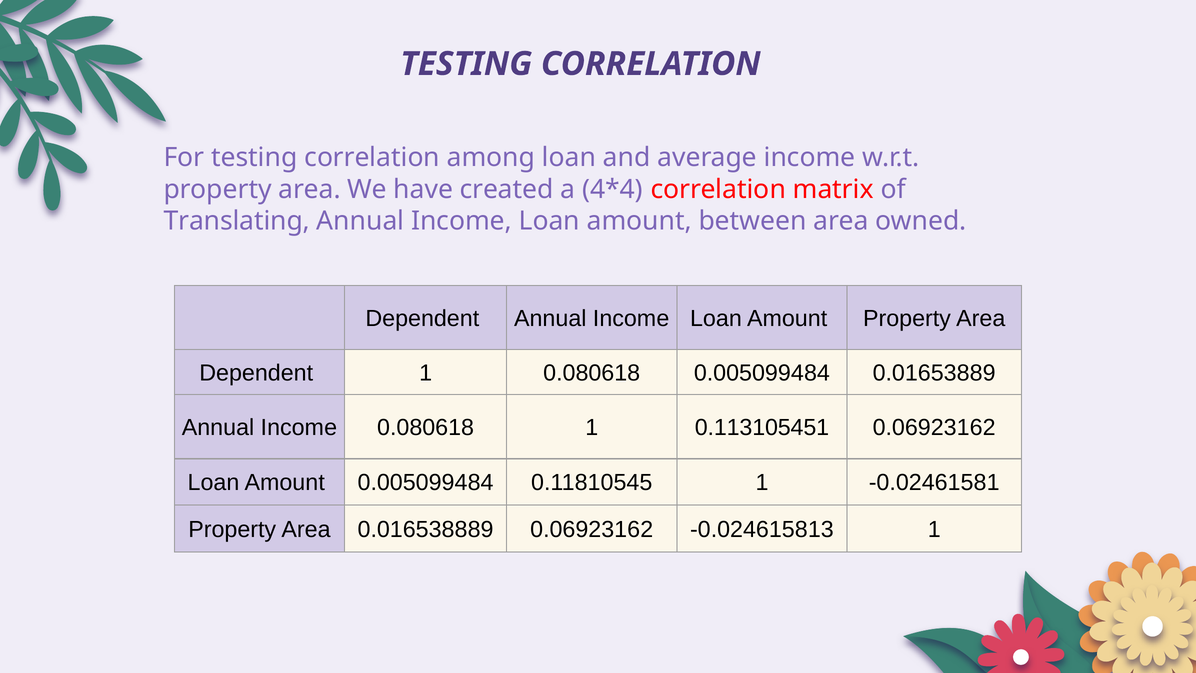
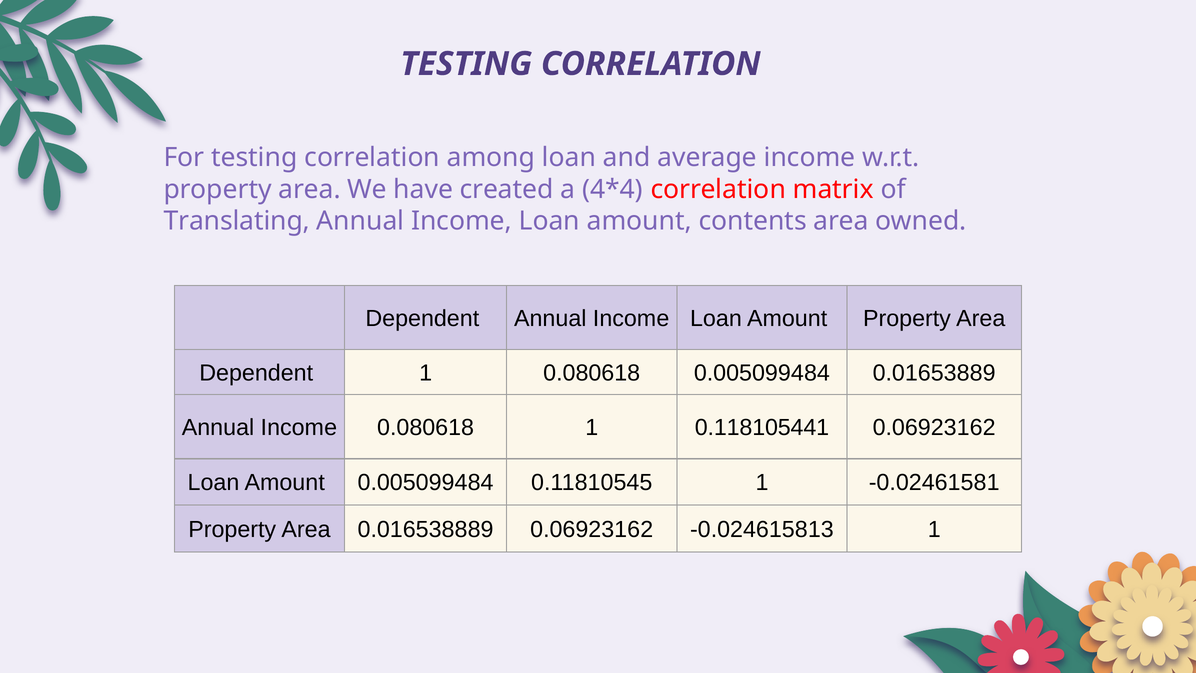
between: between -> contents (753, 221)
0.113105451: 0.113105451 -> 0.118105441 (762, 427)
